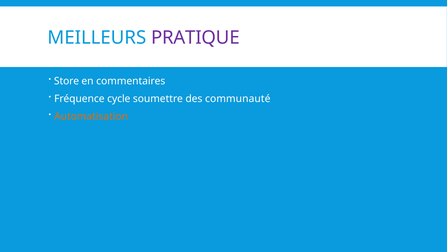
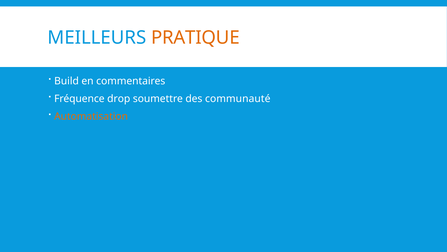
PRATIQUE colour: purple -> orange (195, 38)
Store: Store -> Build (66, 81)
cycle: cycle -> drop (119, 99)
